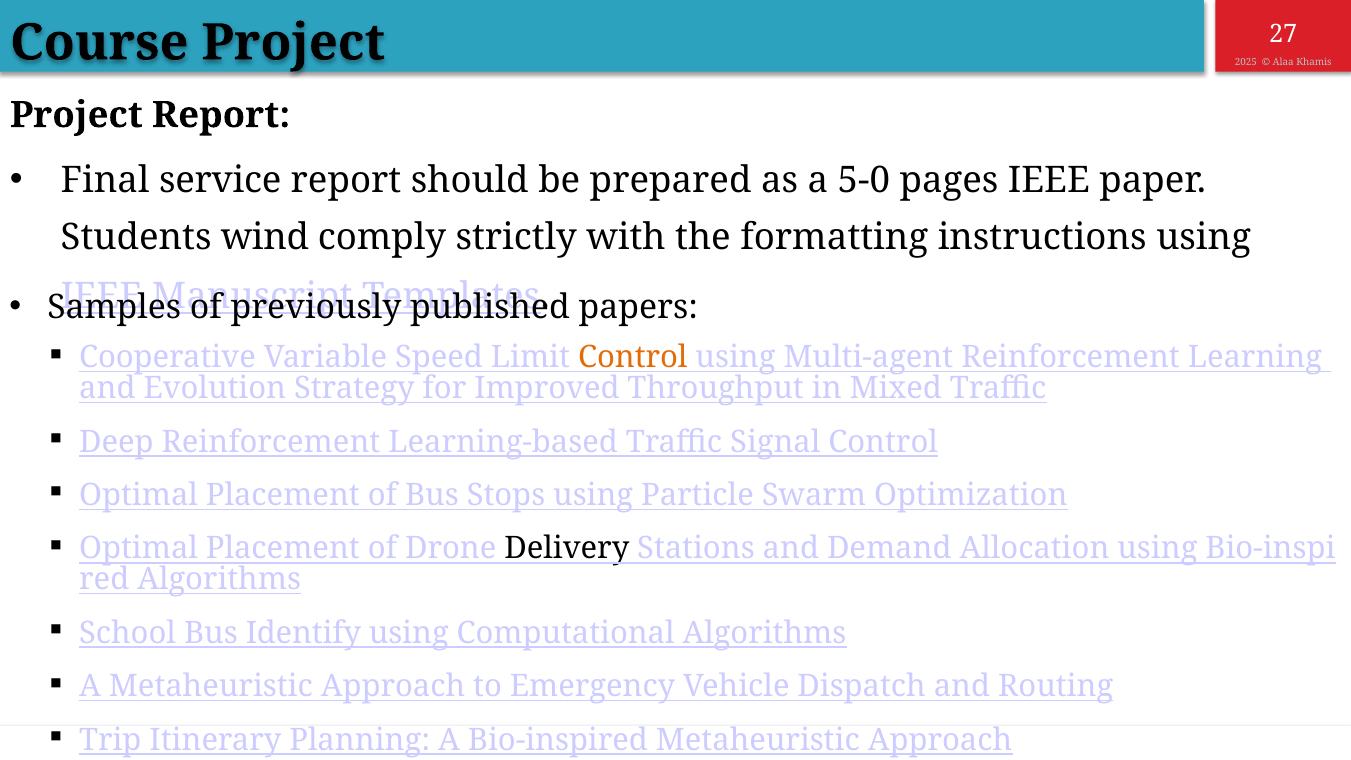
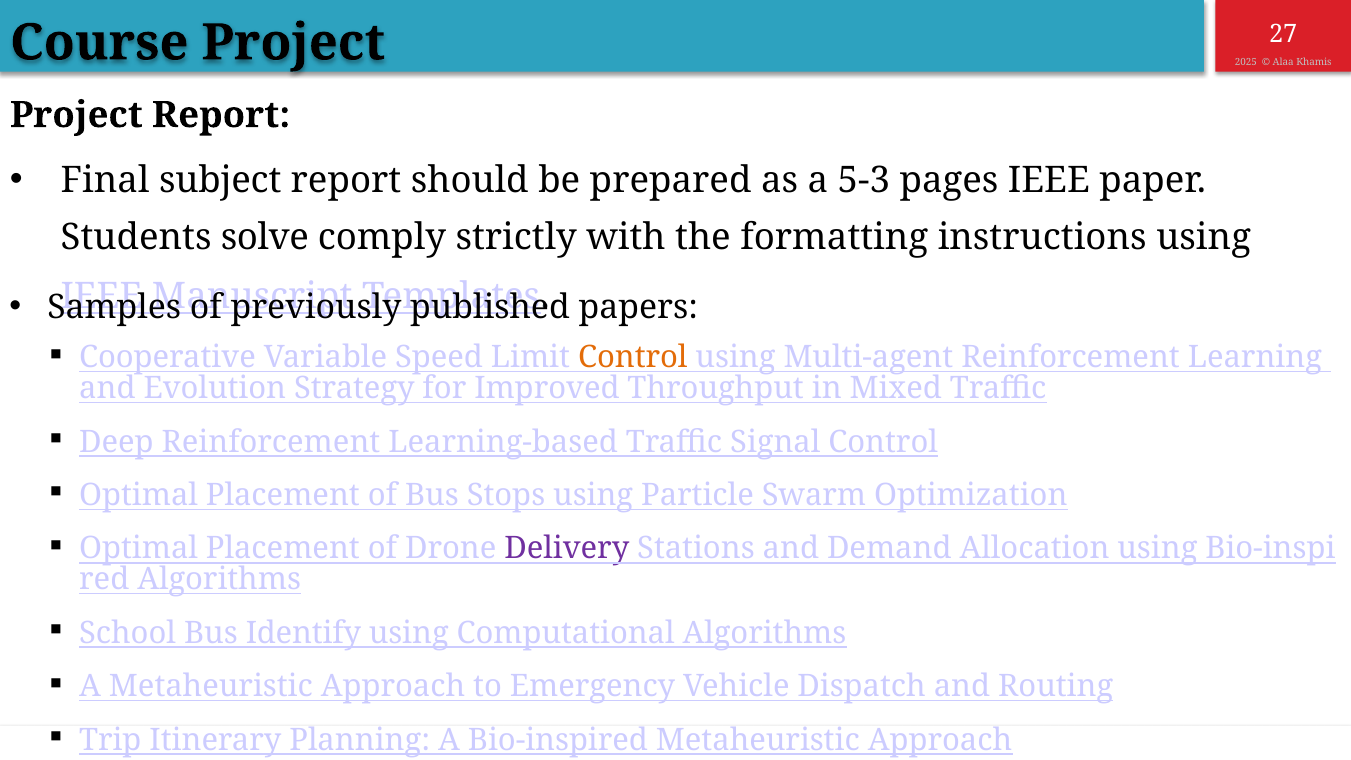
service: service -> subject (220, 181)
5-0: 5-0 -> 5-3 (864, 181)
wind: wind -> solve (265, 238)
Delivery colour: black -> purple (567, 549)
